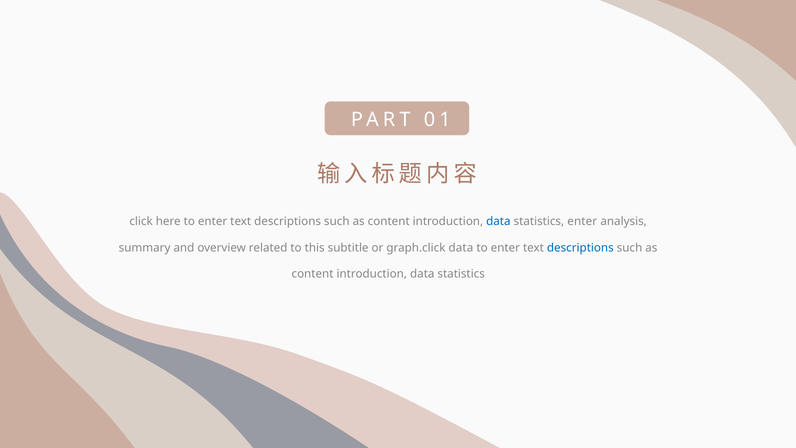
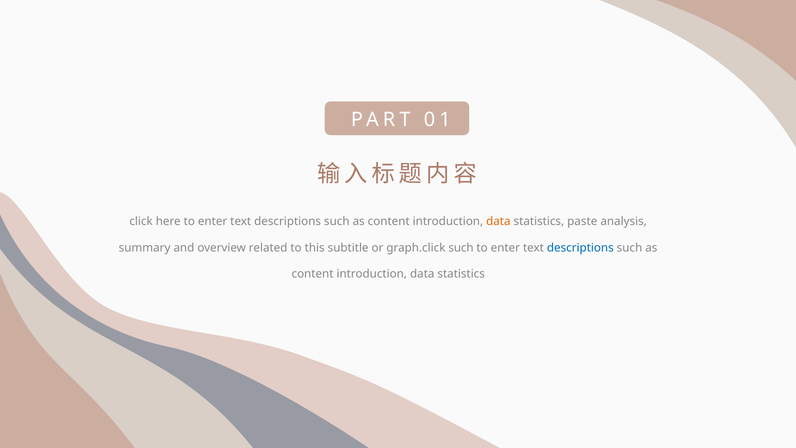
data colour: blue -> orange (498, 221)
statistics enter: enter -> paste (582, 221)
graph.click data: data -> such (461, 248)
